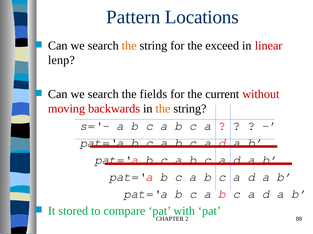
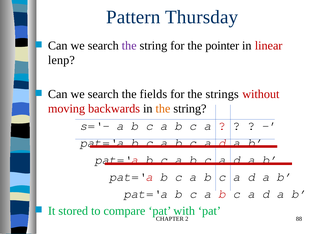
Locations: Locations -> Thursday (202, 17)
the colour: orange -> purple (129, 46)
exceed: exceed -> pointer (222, 46)
current: current -> strings (222, 94)
